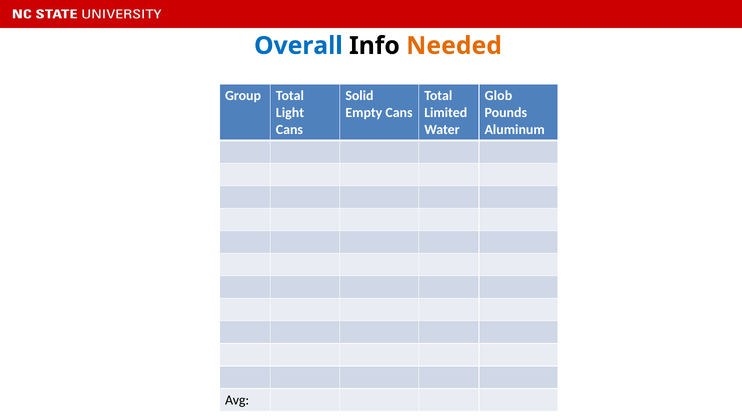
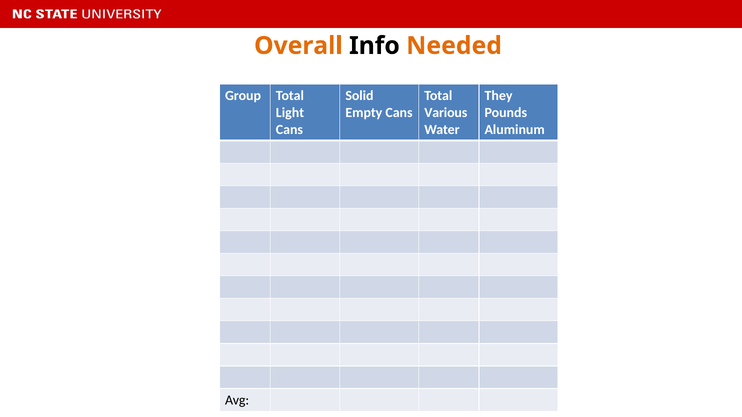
Overall colour: blue -> orange (298, 46)
Glob: Glob -> They (499, 96)
Limited: Limited -> Various (446, 113)
